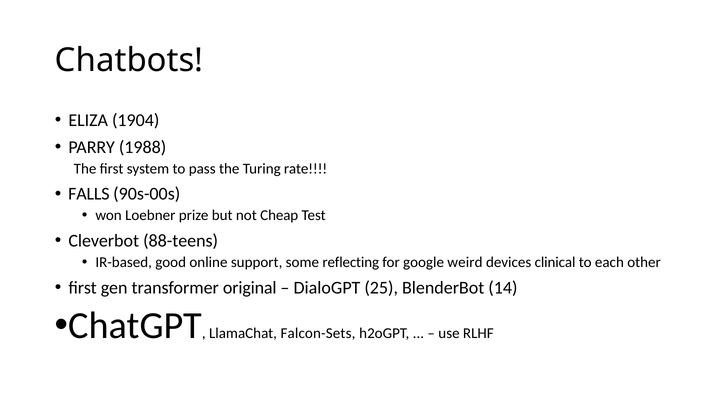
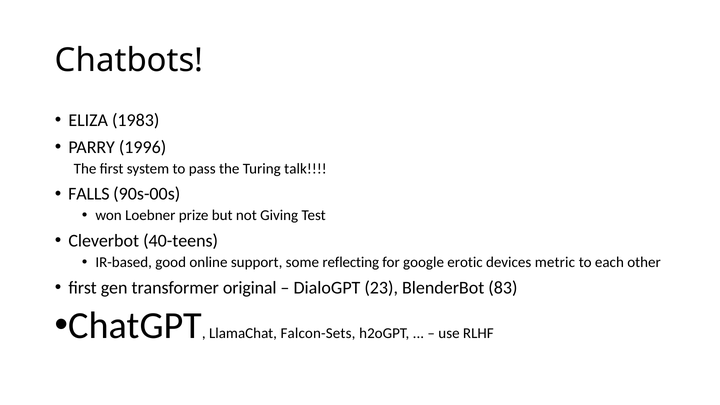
1904: 1904 -> 1983 (136, 120)
1988: 1988 -> 1996 (143, 147)
rate: rate -> talk (305, 169)
Cheap: Cheap -> Giving (279, 216)
88-teens: 88-teens -> 40-teens (181, 241)
weird: weird -> erotic (465, 262)
clinical: clinical -> metric (555, 262)
25: 25 -> 23 (381, 288)
14: 14 -> 83 (503, 288)
